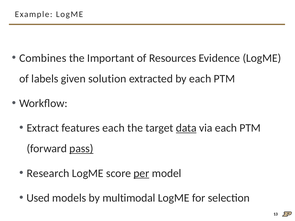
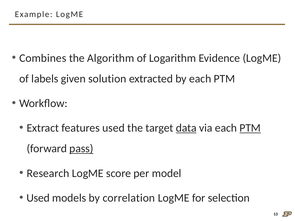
Important: Important -> Algorithm (111, 58)
Resources: Resources -> Logarithm (173, 58)
features each: each -> used (114, 128)
PTM underline: none -> present (250, 128)
per underline: present -> none (141, 173)
multimodal: multimodal -> correlation (129, 198)
